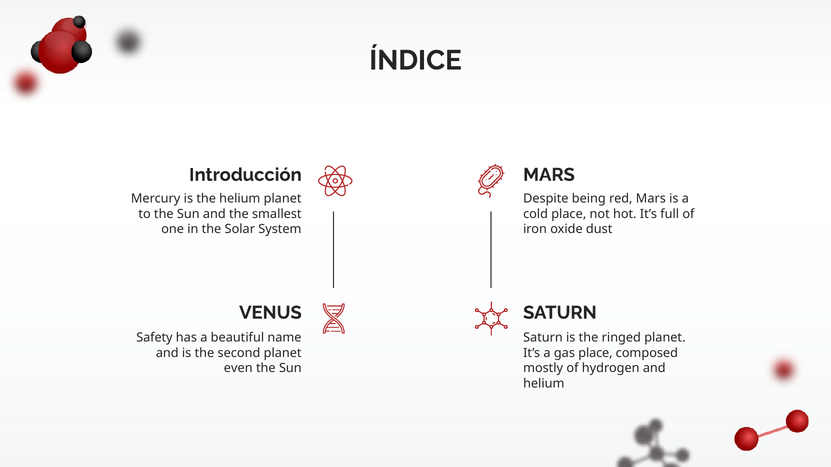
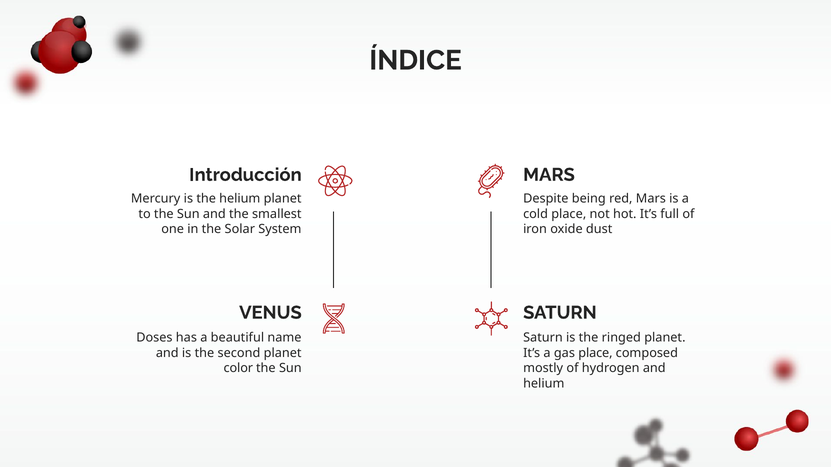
Safety: Safety -> Doses (154, 338)
even: even -> color (238, 369)
